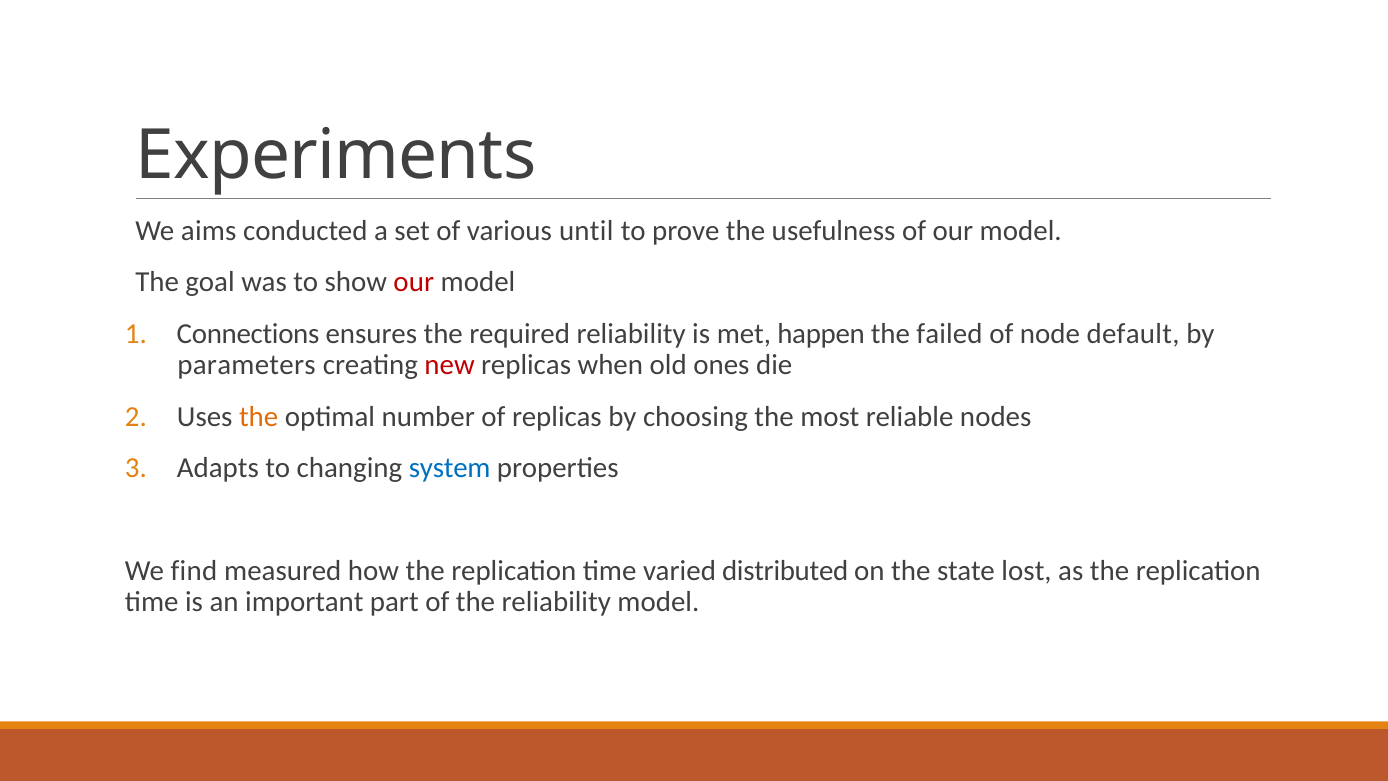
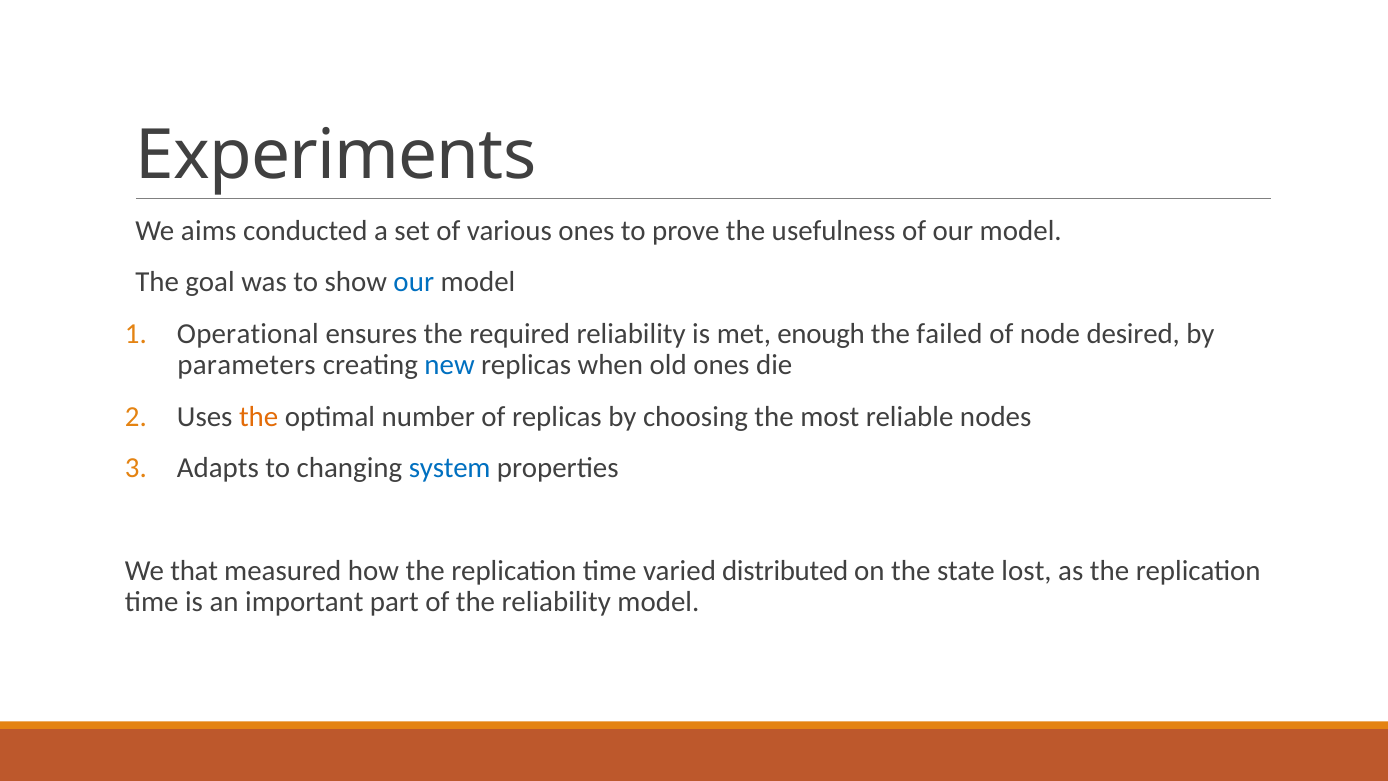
various until: until -> ones (586, 231)
our colour: red -> blue (414, 282)
Connections: Connections -> Operational (248, 334)
happen: happen -> enough (821, 334)
default: default -> desired (1133, 334)
new colour: red -> blue (450, 365)
find: find -> that (194, 571)
